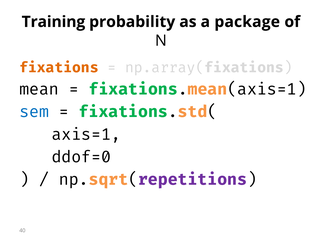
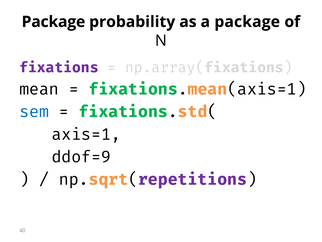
Training: Training -> Package (53, 22)
fixations colour: orange -> purple (59, 68)
ddof=0: ddof=0 -> ddof=9 (81, 157)
